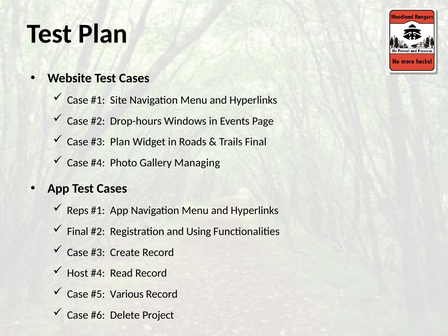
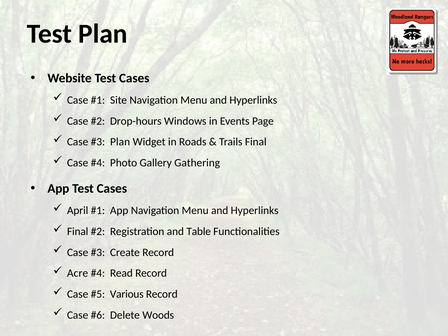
Managing: Managing -> Gathering (197, 163)
Reps: Reps -> April (78, 211)
Using: Using -> Table (199, 231)
Host: Host -> Acre (78, 273)
Project: Project -> Woods (158, 315)
